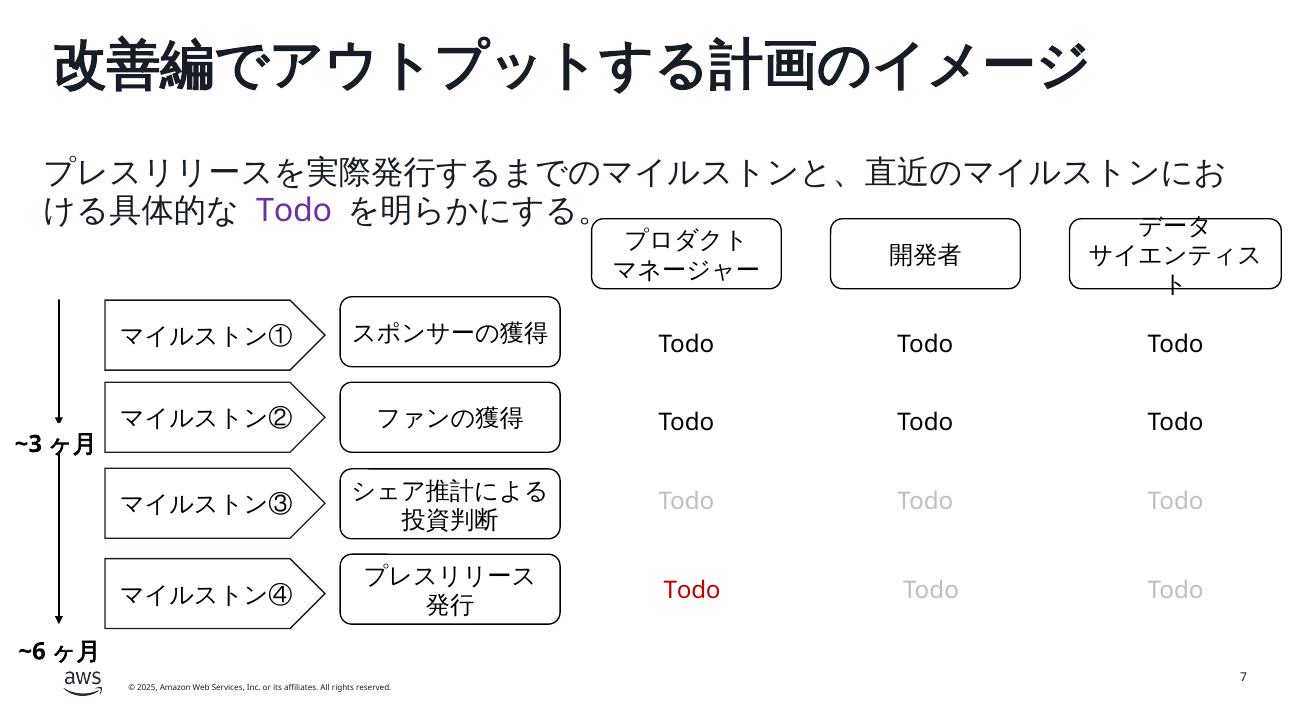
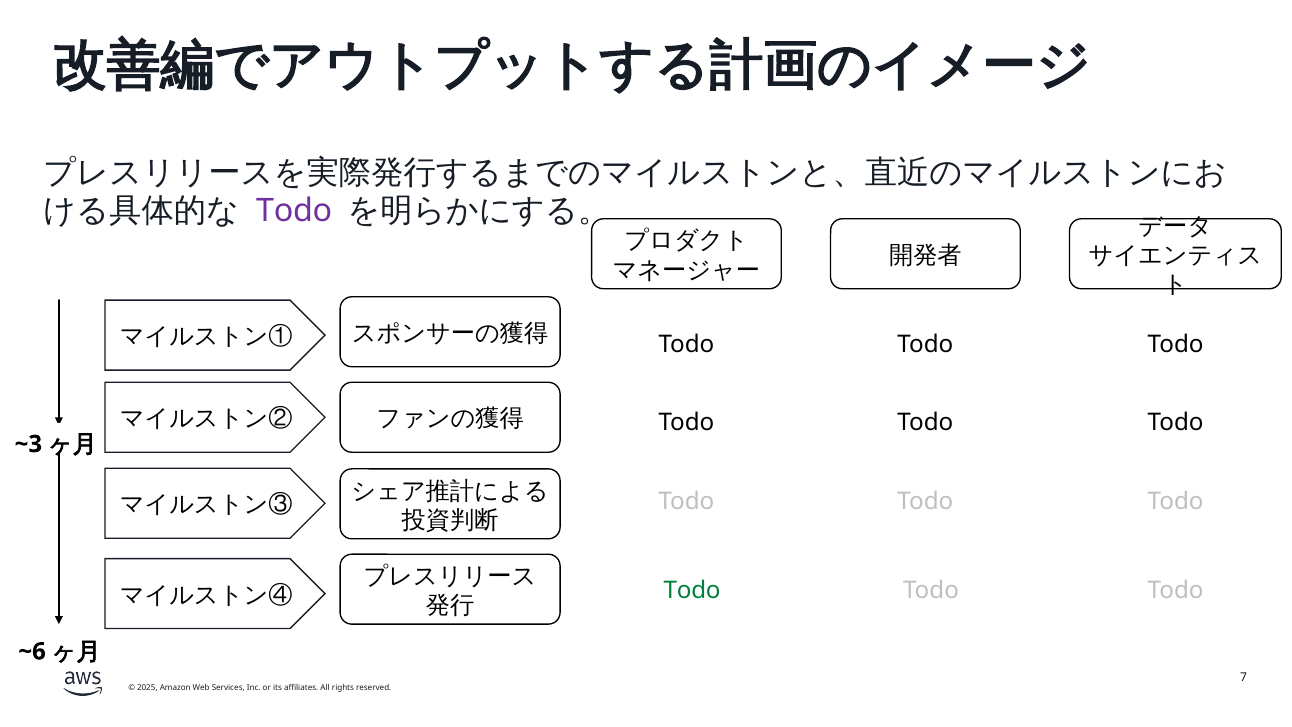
Todo colour: red -> green (692, 590)
